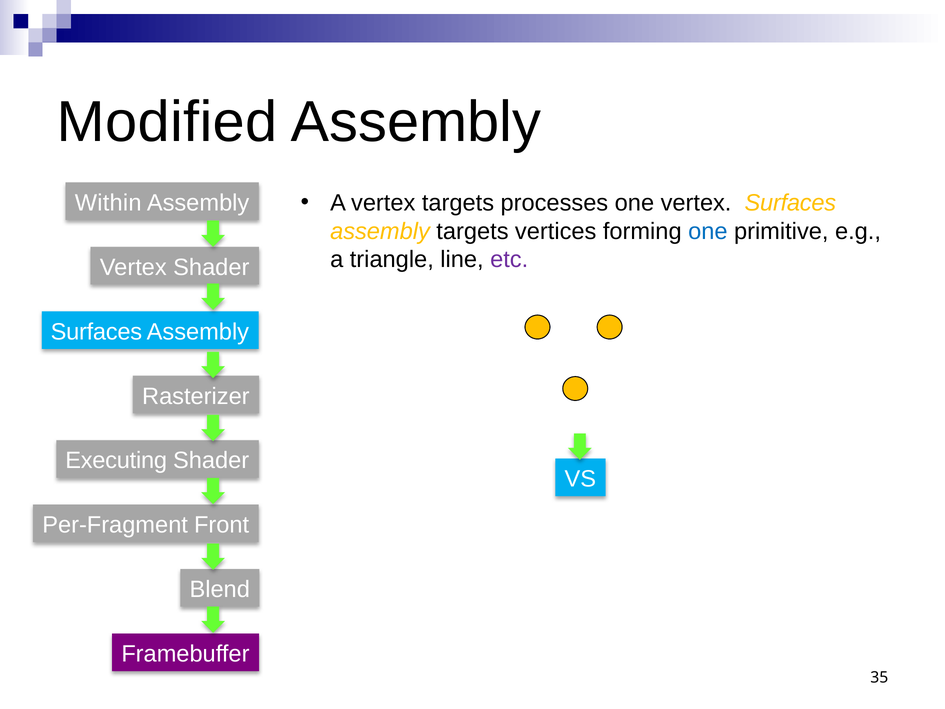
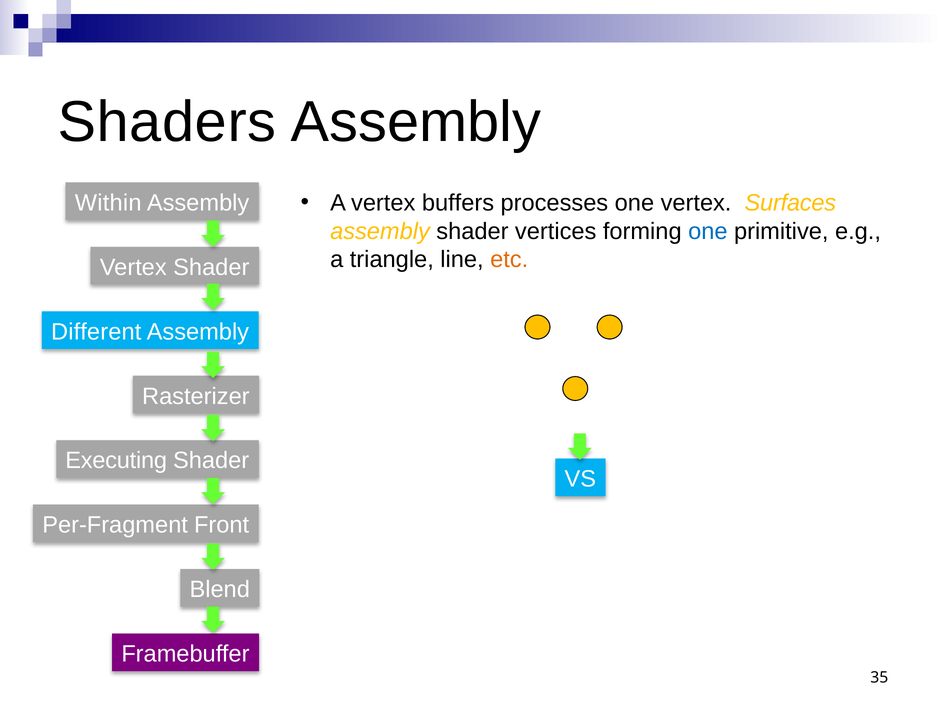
Modified: Modified -> Shaders (167, 122)
vertex targets: targets -> buffers (458, 203)
assembly targets: targets -> shader (472, 231)
etc colour: purple -> orange (509, 259)
Surfaces: Surfaces -> Different (96, 332)
